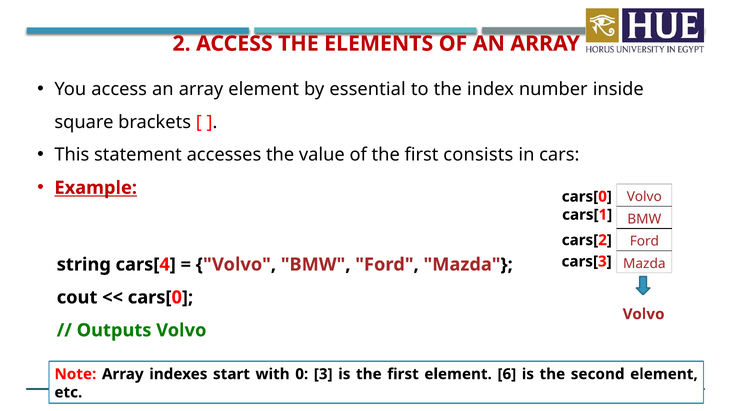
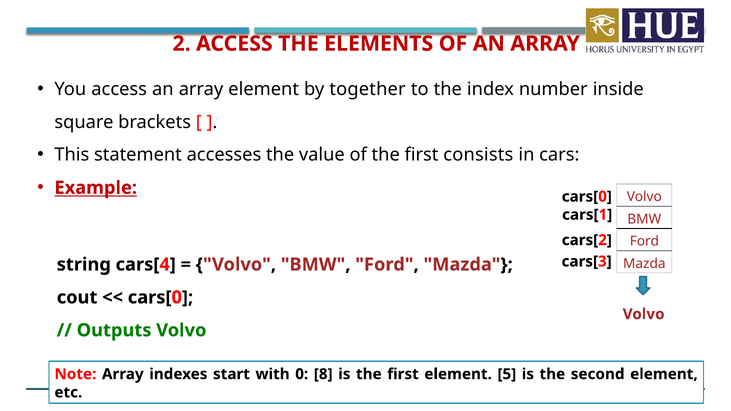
essential: essential -> together (368, 89)
0 3: 3 -> 8 (323, 374)
6: 6 -> 5 (507, 374)
